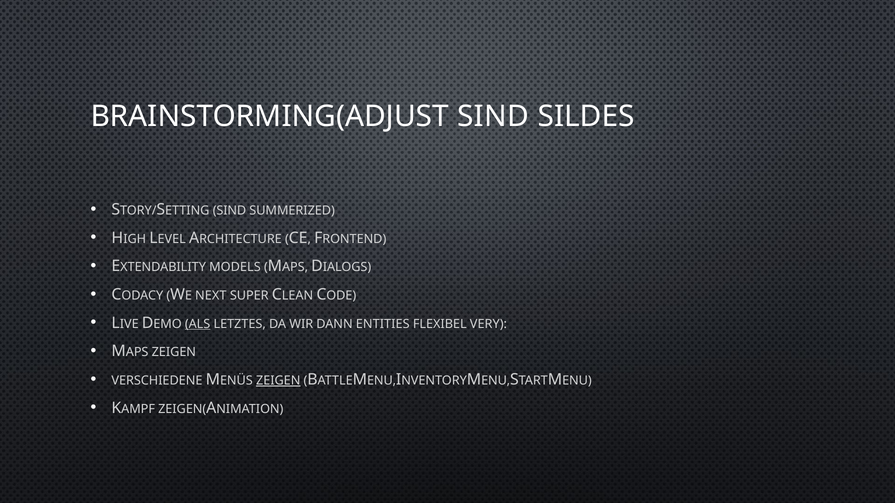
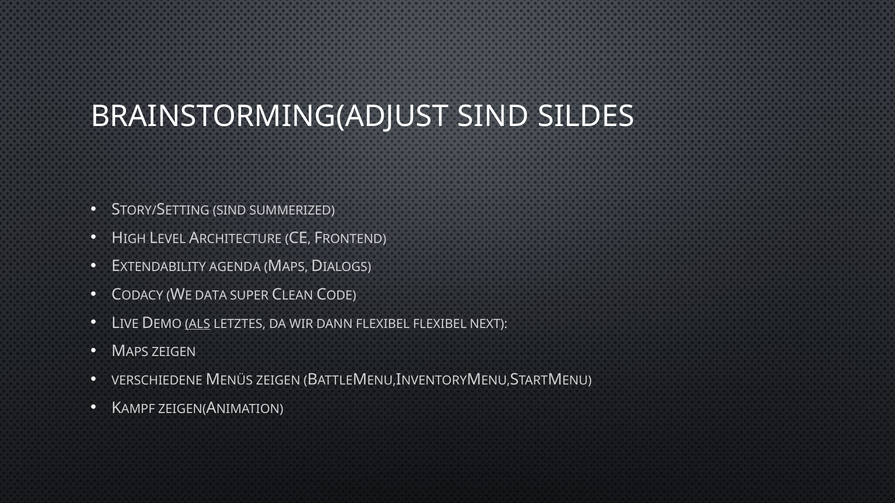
MODELS: MODELS -> AGENDA (235, 267)
NEXT: NEXT -> DATA (211, 296)
DANN ENTITIES: ENTITIES -> FLEXIBEL (383, 324)
VERY: VERY -> NEXT (489, 324)
ZEIGEN underline: present -> none (278, 381)
